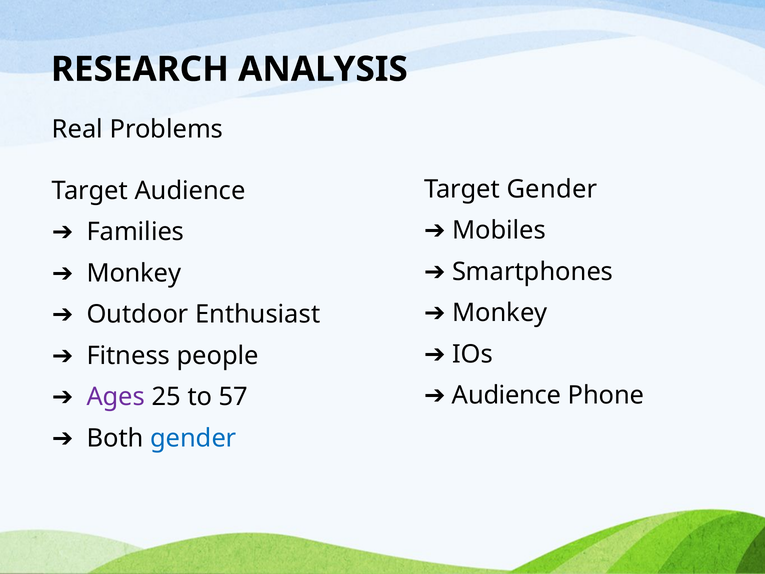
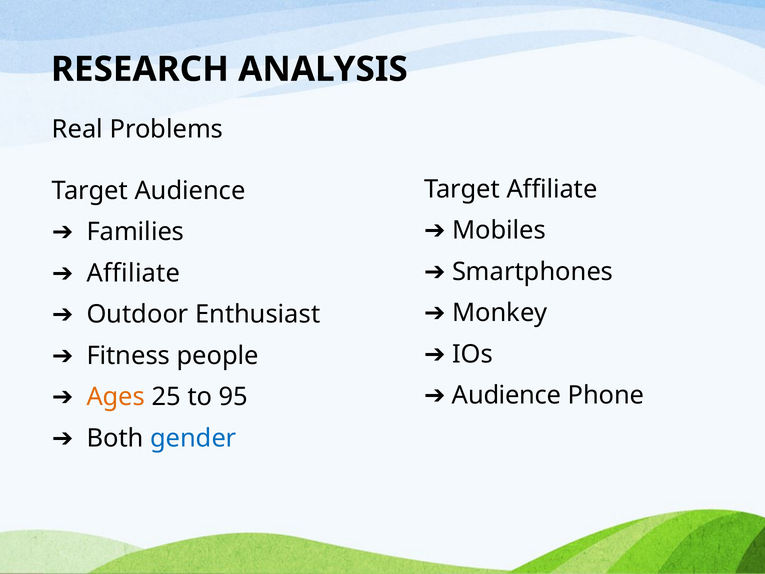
Target Gender: Gender -> Affiliate (552, 189)
Monkey: Monkey -> Affiliate (134, 273)
Ages colour: purple -> orange (116, 397)
57: 57 -> 95 (233, 397)
